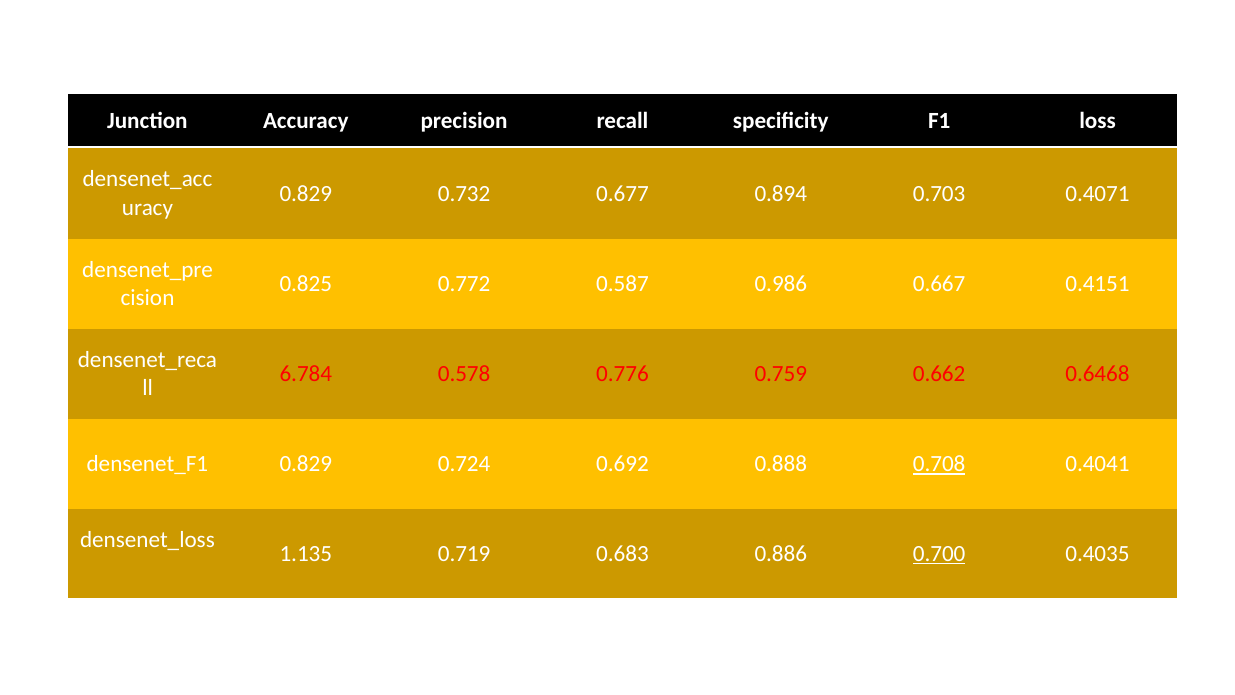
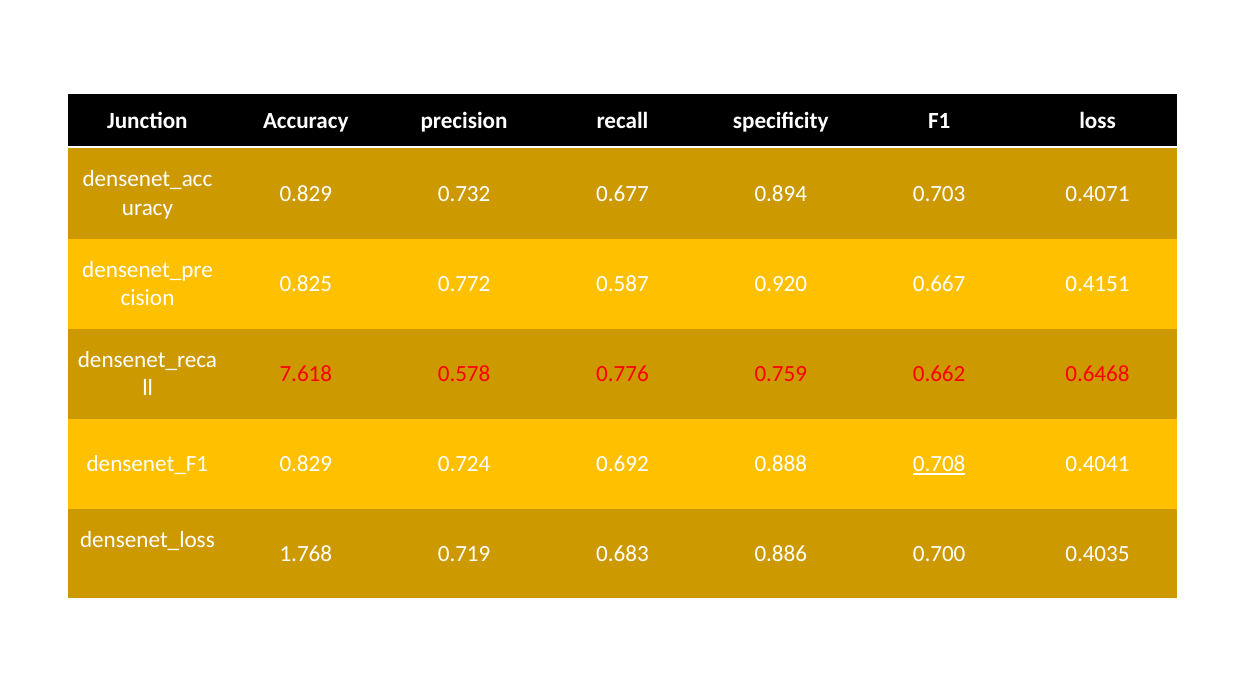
0.986: 0.986 -> 0.920 (781, 284)
6.784: 6.784 -> 7.618 (306, 374)
1.135: 1.135 -> 1.768 (306, 554)
0.700 underline: present -> none (939, 554)
